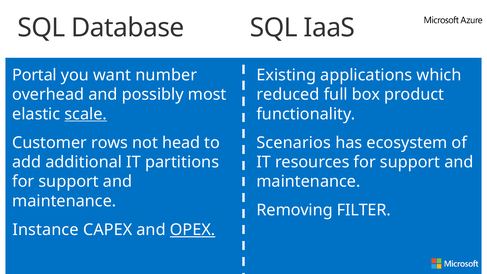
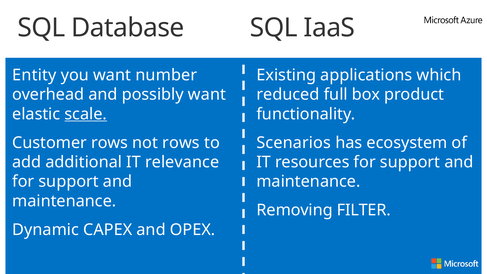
Portal: Portal -> Entity (34, 75)
possibly most: most -> want (207, 95)
not head: head -> rows (181, 143)
partitions: partitions -> relevance (182, 162)
Instance: Instance -> Dynamic (46, 230)
OPEX underline: present -> none (193, 230)
